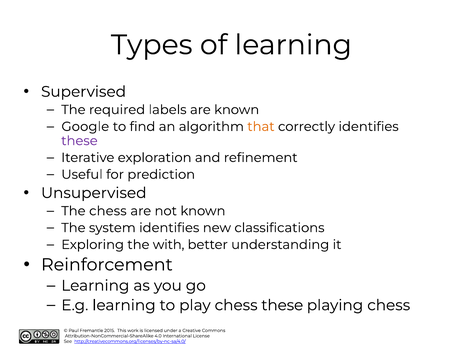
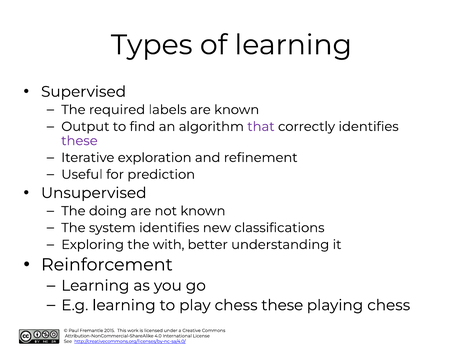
Google: Google -> Output (85, 126)
that colour: orange -> purple (261, 126)
The chess: chess -> doing (108, 211)
